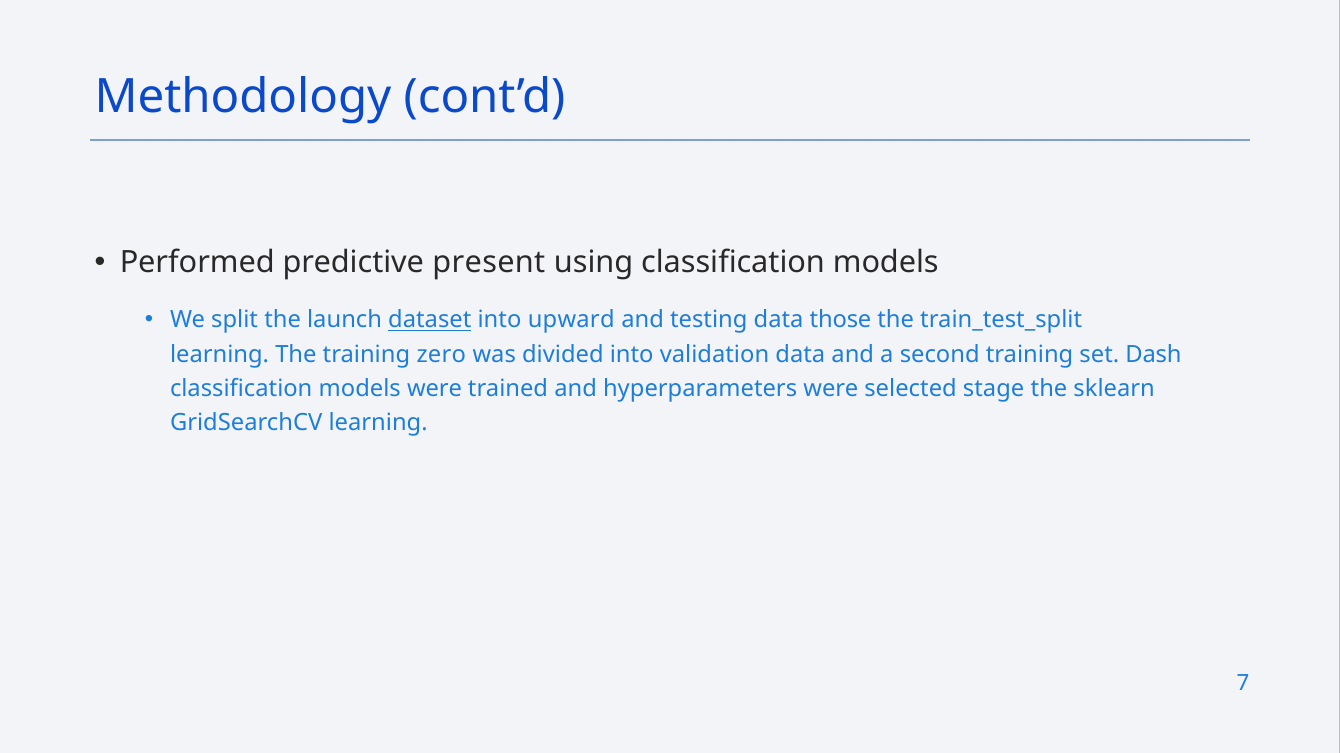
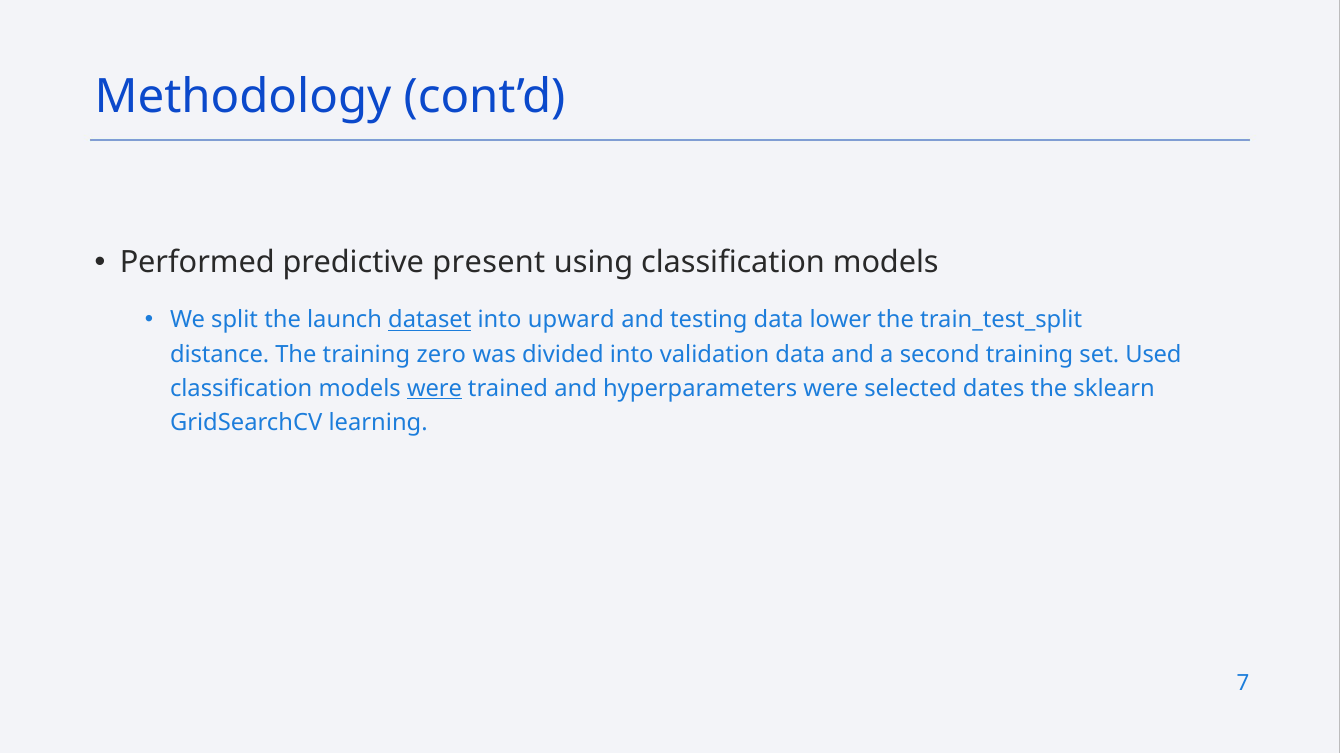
those: those -> lower (840, 320)
learning: learning -> distance (220, 355)
Dash: Dash -> Used (1153, 355)
were underline: none -> present (434, 389)
stage: stage -> dates (994, 389)
